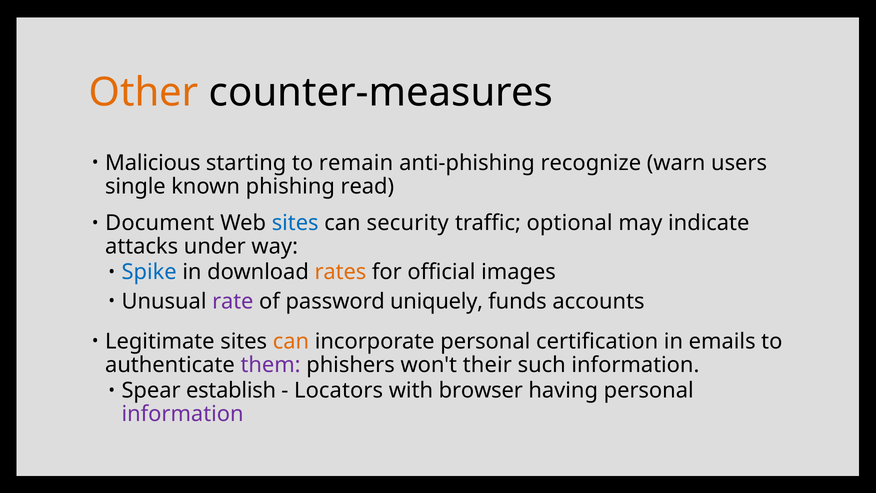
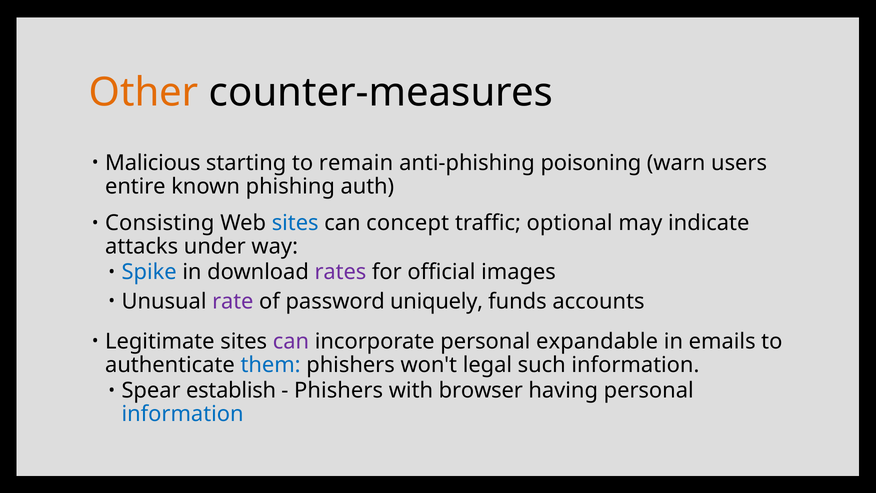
recognize: recognize -> poisoning (591, 163)
single: single -> entire (135, 186)
read: read -> auth (367, 186)
Document: Document -> Consisting (160, 223)
security: security -> concept (408, 223)
rates colour: orange -> purple (340, 272)
can colour: orange -> purple (291, 341)
certification: certification -> expandable (597, 341)
them colour: purple -> blue (271, 365)
their: their -> legal (487, 365)
Locators: Locators -> Phishers (339, 390)
information colour: purple -> blue (183, 414)
